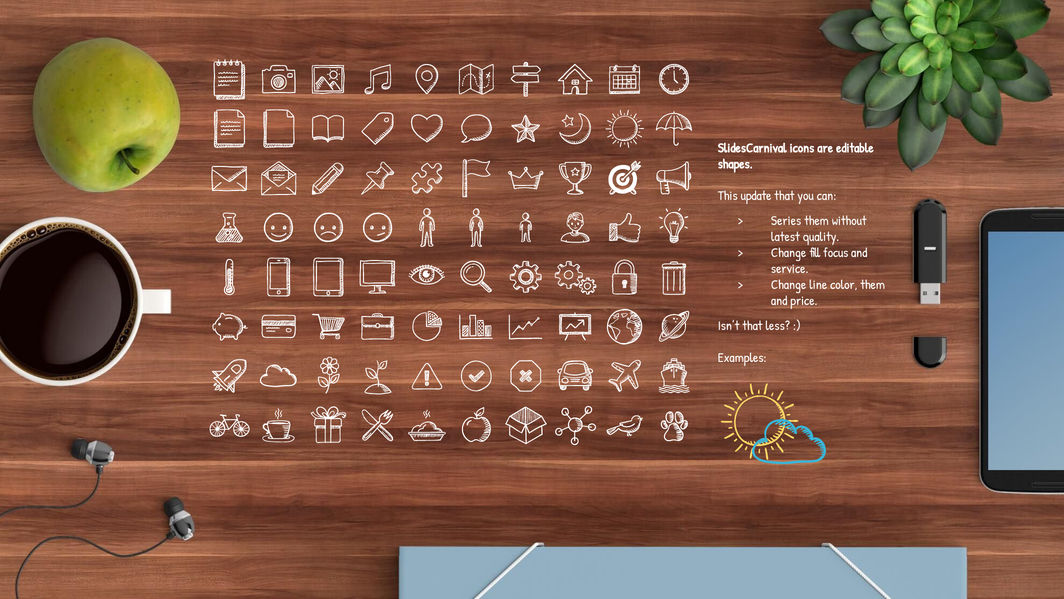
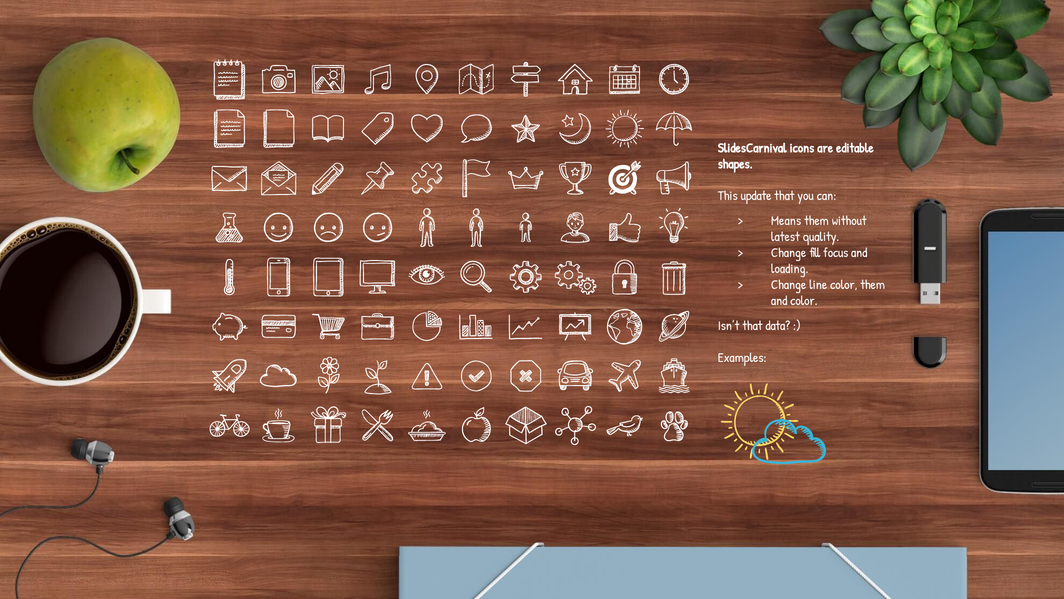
Series: Series -> Means (786, 221)
service: service -> loading (790, 269)
and price: price -> color (804, 301)
less: less -> data (778, 326)
